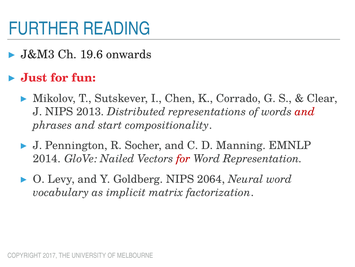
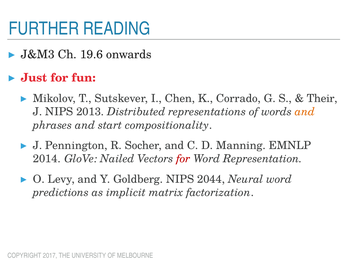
Clear: Clear -> Their (322, 98)
and colour: red -> orange (305, 111)
2064: 2064 -> 2044 (211, 179)
vocabulary: vocabulary -> predictions (61, 192)
